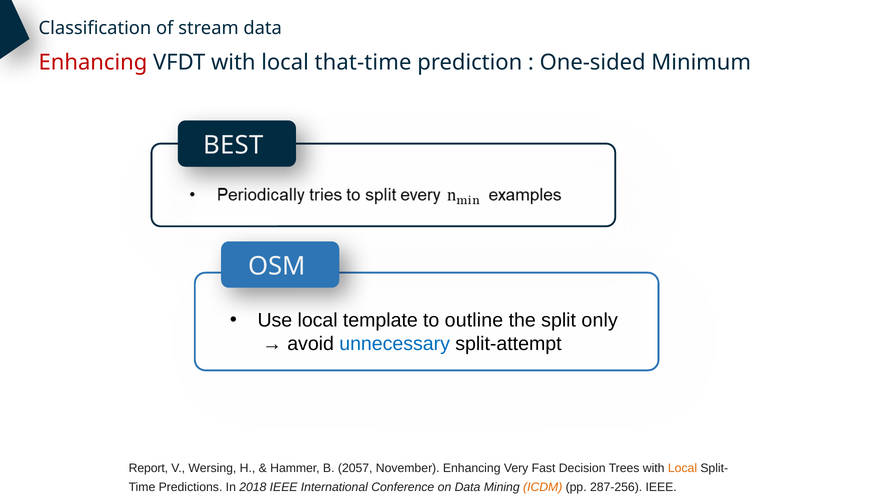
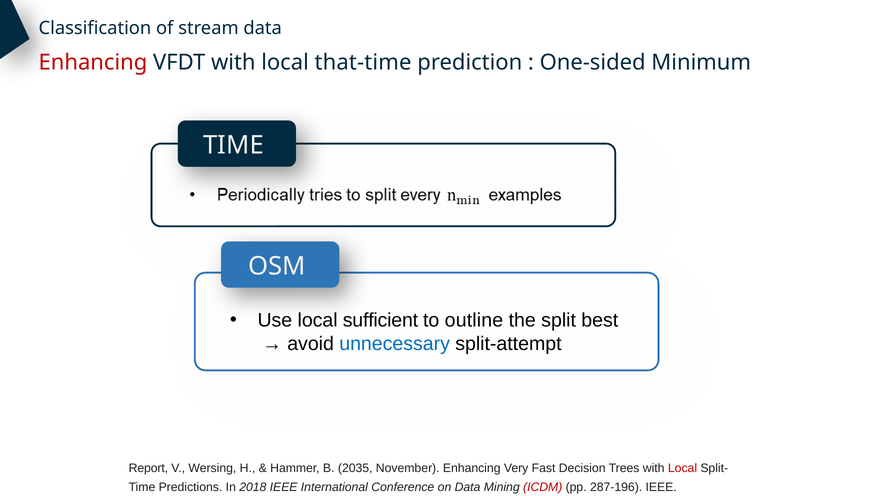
BEST: BEST -> TIME (233, 145)
template: template -> sufficient (380, 320)
only: only -> best (600, 320)
2057: 2057 -> 2035 (355, 468)
Local colour: orange -> red (683, 468)
ICDM colour: orange -> red (543, 487)
287-256: 287-256 -> 287-196 (616, 487)
